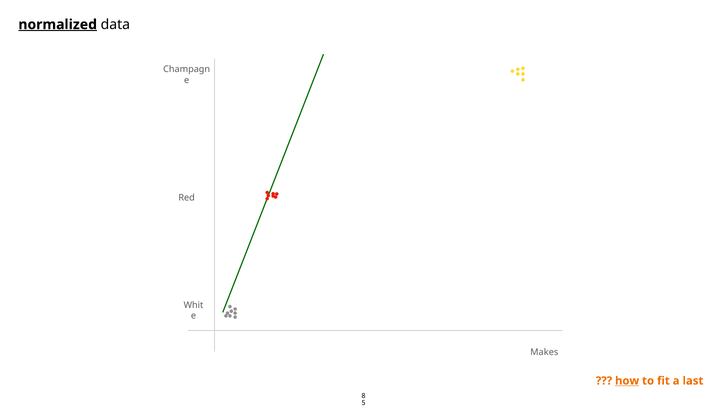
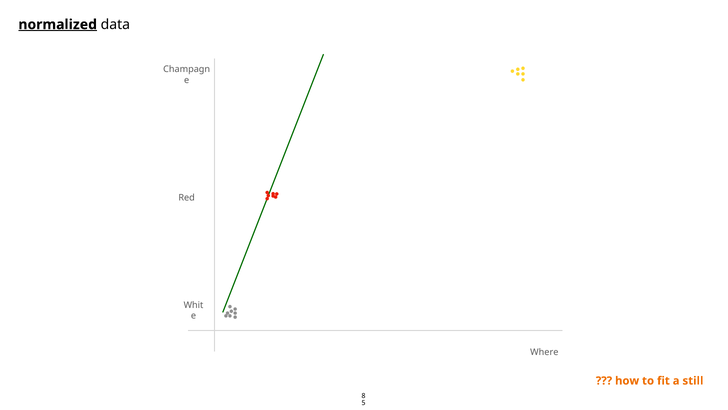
Makes: Makes -> Where (544, 352)
how underline: present -> none (627, 380)
last: last -> still (693, 380)
